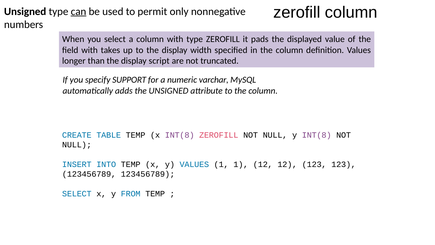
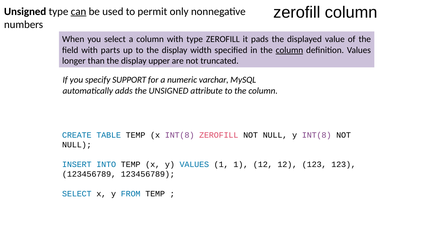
takes: takes -> parts (110, 50)
column underline: none -> present (289, 50)
script: script -> upper (159, 61)
